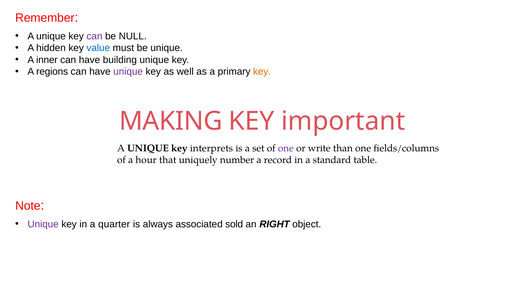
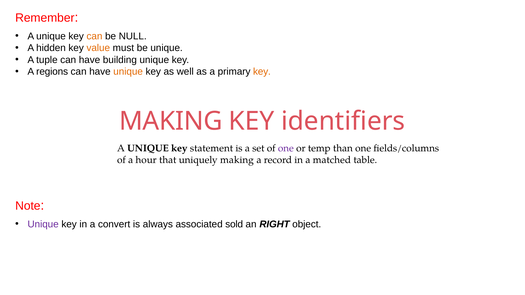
can colour: purple -> orange (94, 36)
value colour: blue -> orange (98, 48)
inner: inner -> tuple (47, 60)
unique colour: purple -> orange (128, 72)
important: important -> identifiers (343, 121)
interprets: interprets -> statement (211, 148)
write: write -> temp (319, 148)
uniquely number: number -> making (237, 160)
standard: standard -> matched (332, 160)
quarter: quarter -> convert (114, 224)
